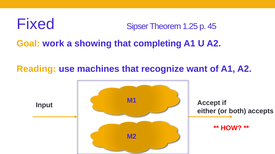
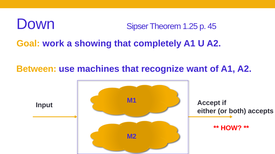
Fixed: Fixed -> Down (36, 24)
completing: completing -> completely (157, 44)
Reading: Reading -> Between (36, 69)
